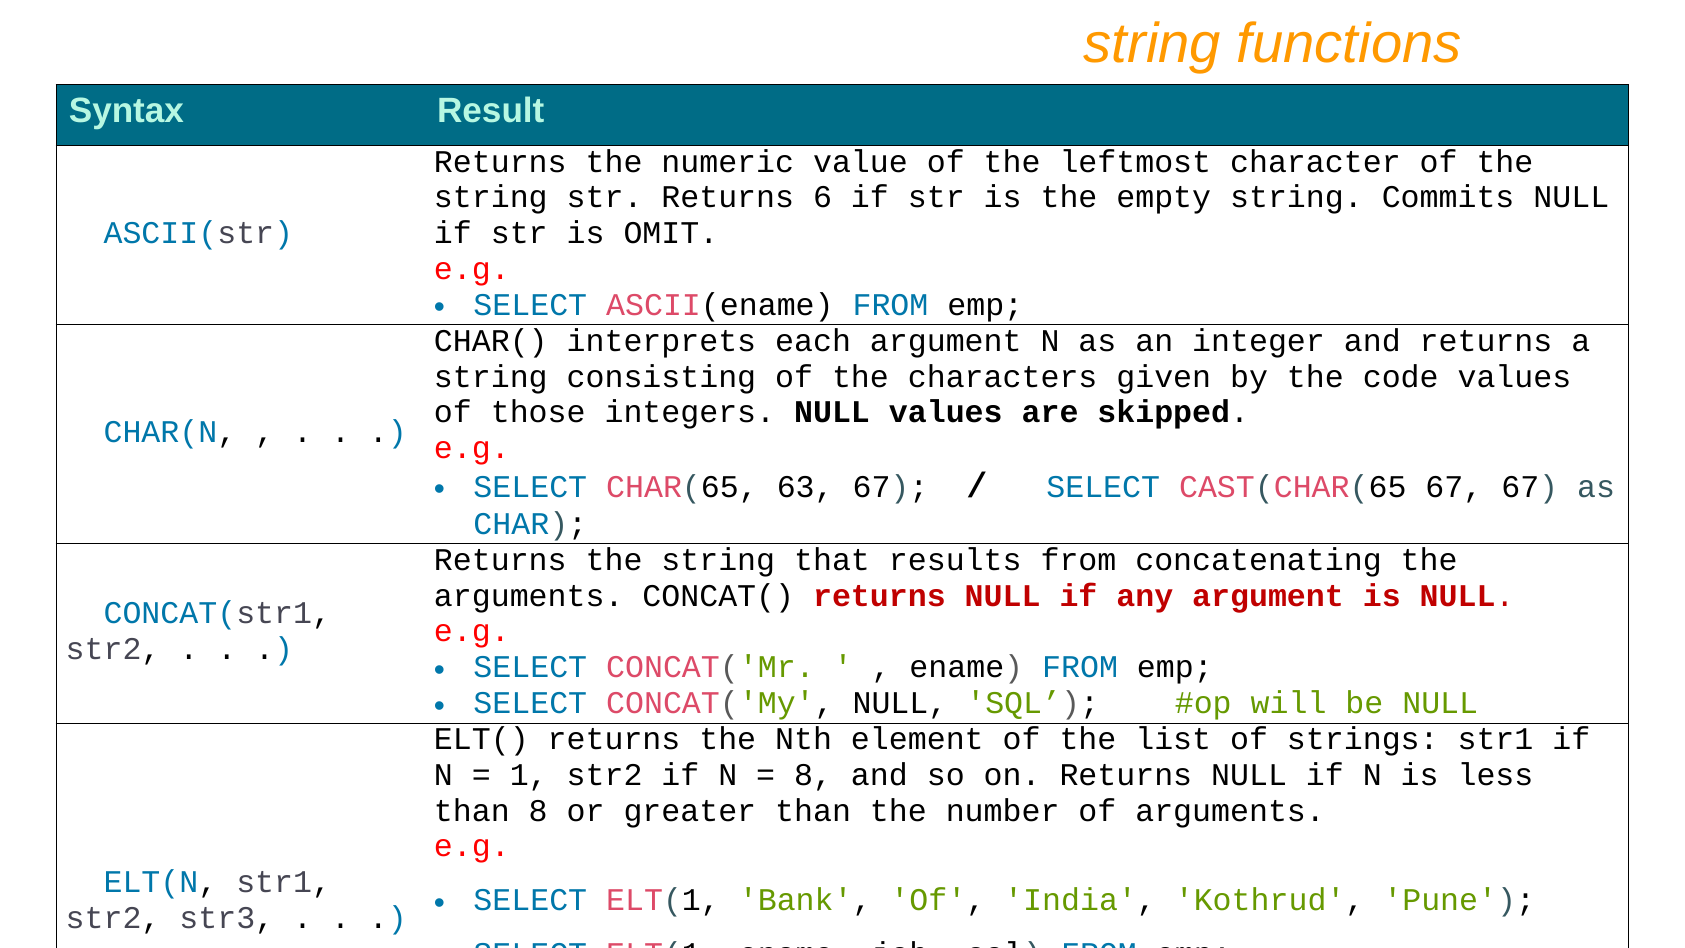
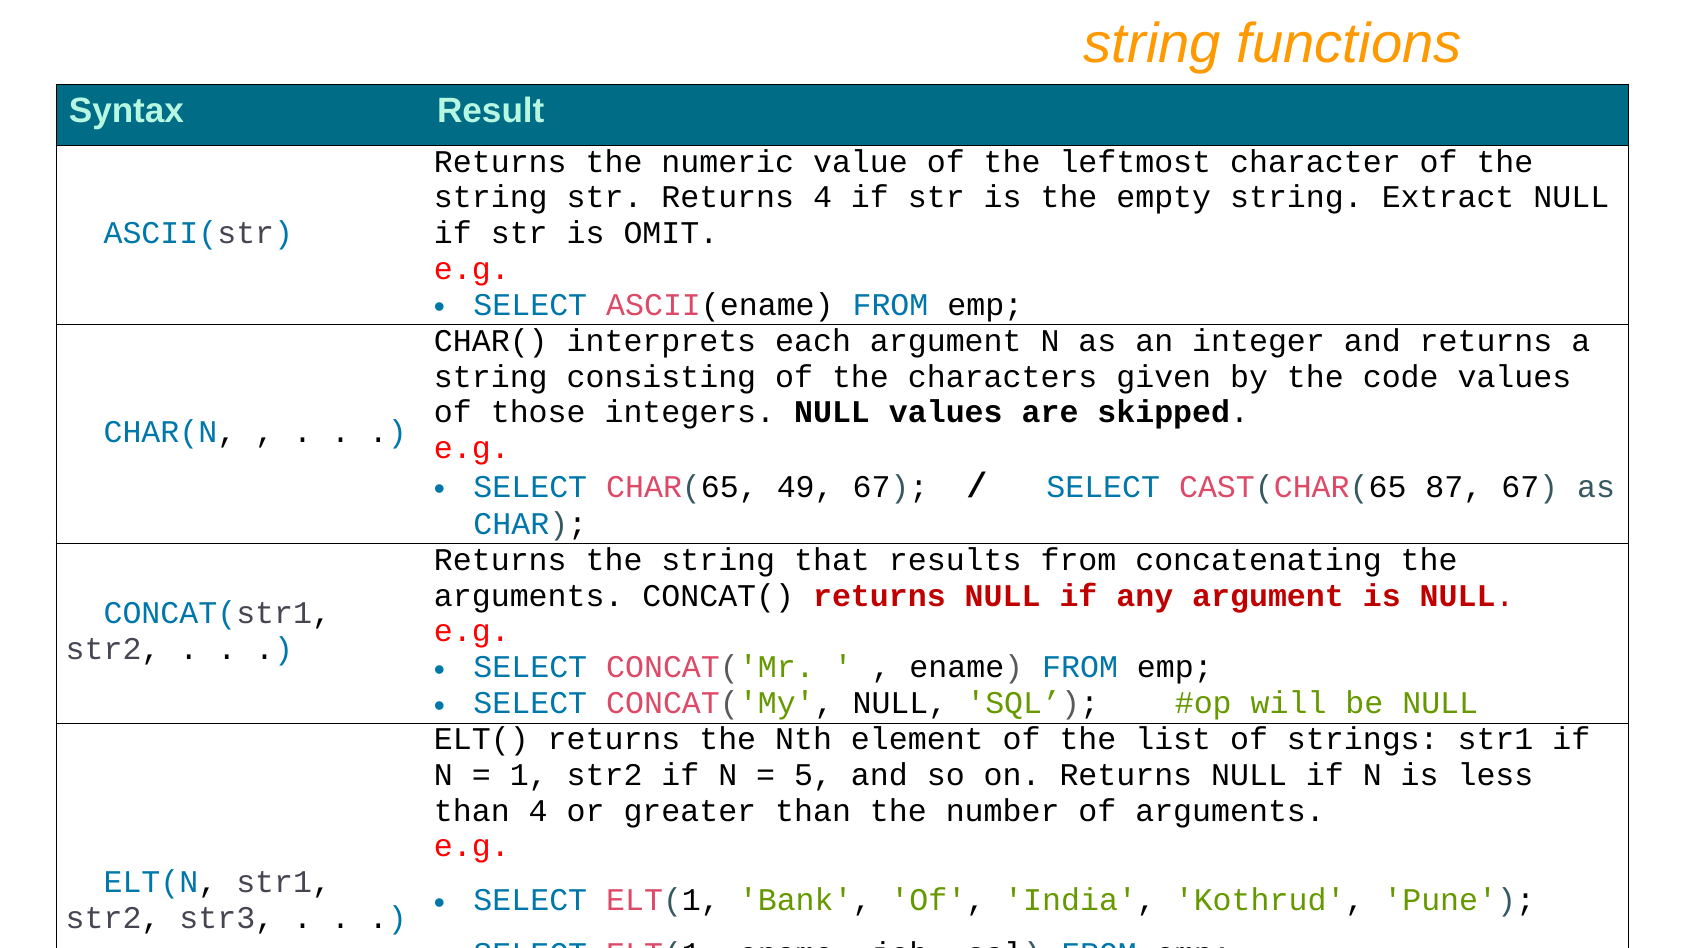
Returns 6: 6 -> 4 (823, 197)
Commits: Commits -> Extract (1448, 197)
63: 63 -> 49 (805, 487)
CAST(CHAR(65 67: 67 -> 87 (1454, 487)
8: 8 -> 5 (813, 775)
than 8: 8 -> 4 (538, 811)
